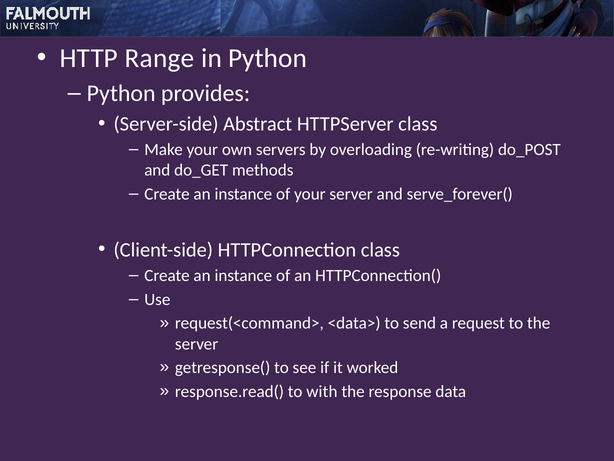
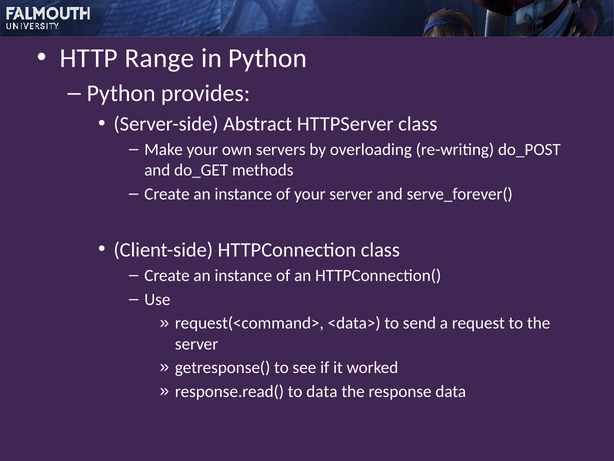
to with: with -> data (322, 391)
